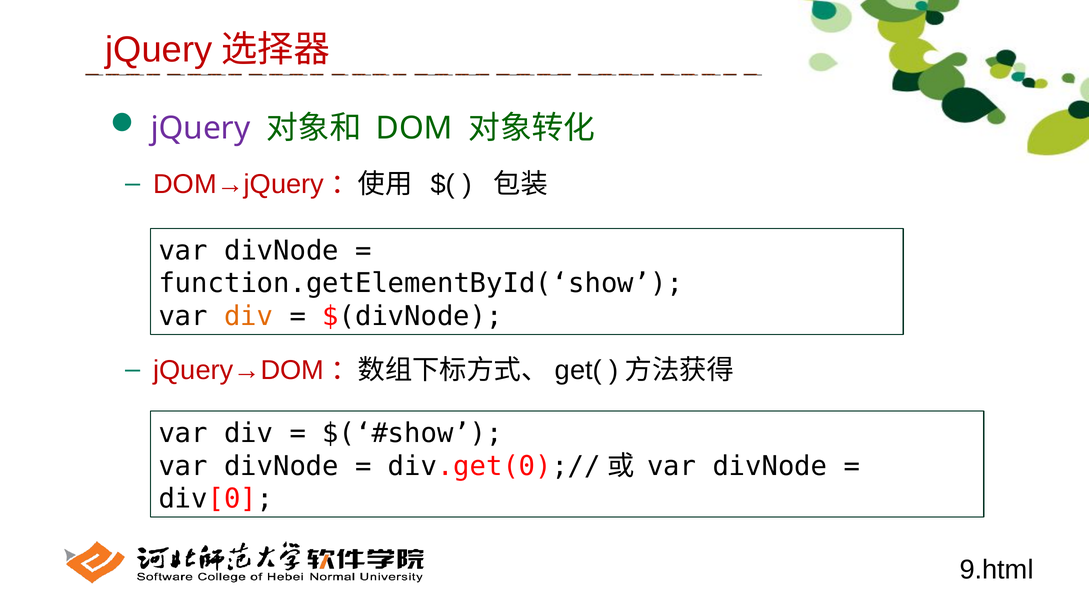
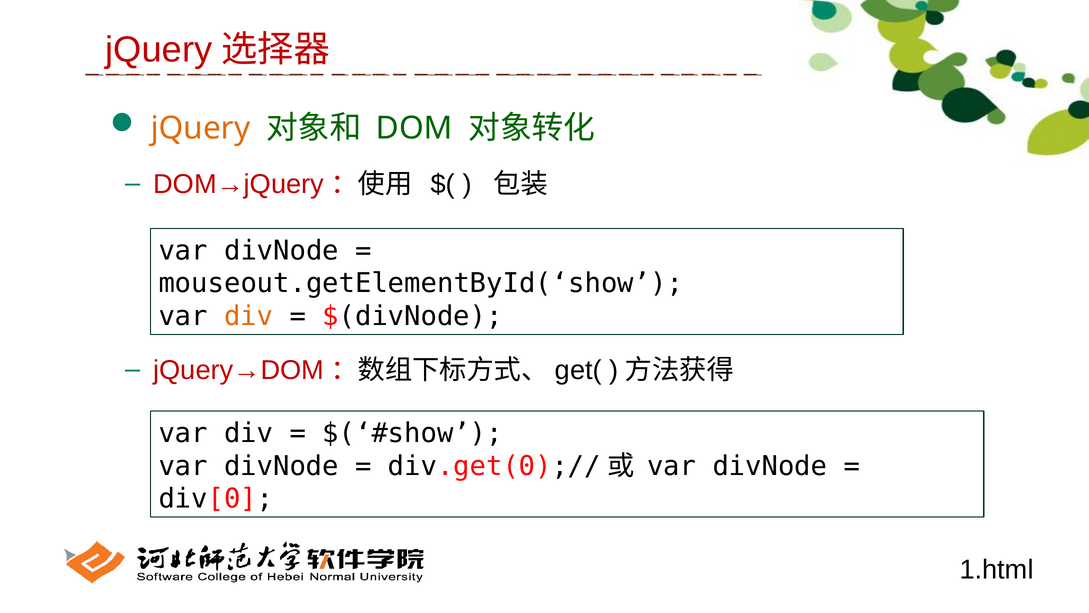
jQuery colour: purple -> orange (200, 128)
function.getElementById(‘show: function.getElementById(‘show -> mouseout.getElementById(‘show (421, 283)
9.html: 9.html -> 1.html (997, 570)
